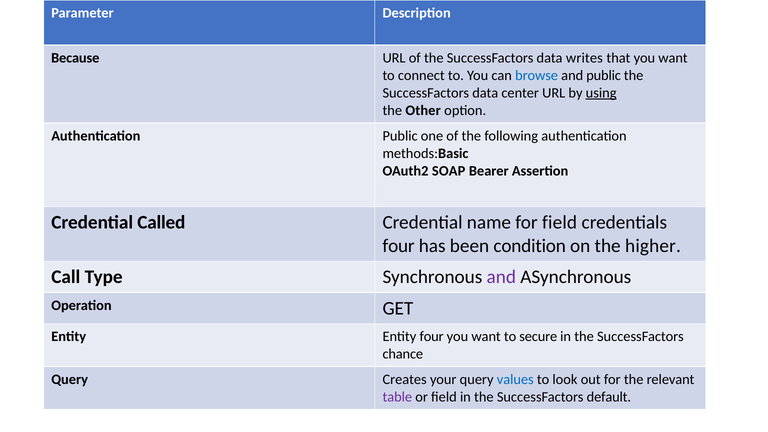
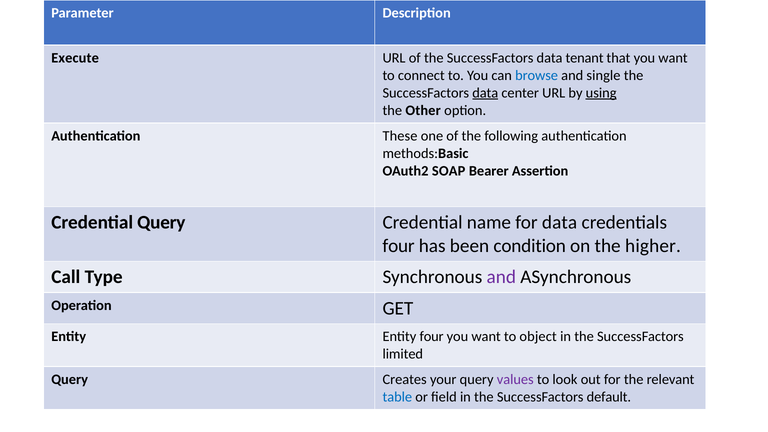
Because: Because -> Execute (75, 58)
writes: writes -> tenant (585, 58)
and public: public -> single (603, 75)
data underline: none -> present (485, 93)
Authentication Public: Public -> These (400, 136)
Credential Called: Called -> Query (161, 223)
for field: field -> data (560, 223)
secure: secure -> object (538, 336)
chance: chance -> limited (403, 354)
values colour: blue -> purple (515, 379)
table colour: purple -> blue (397, 397)
